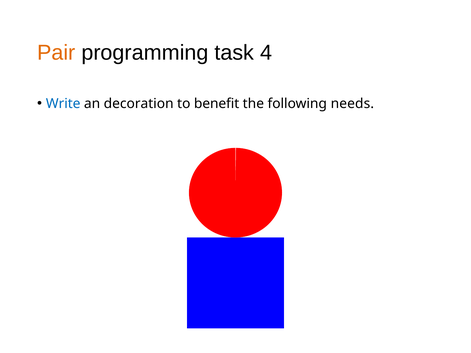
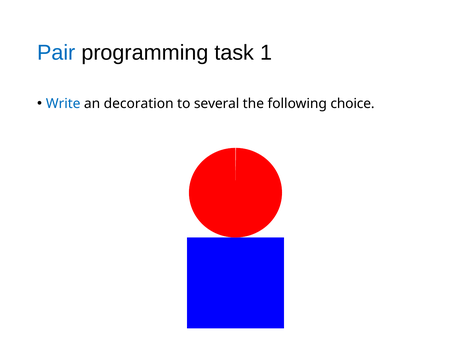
Pair colour: orange -> blue (56, 53)
4: 4 -> 1 (266, 53)
benefit: benefit -> several (217, 104)
needs: needs -> choice (353, 104)
